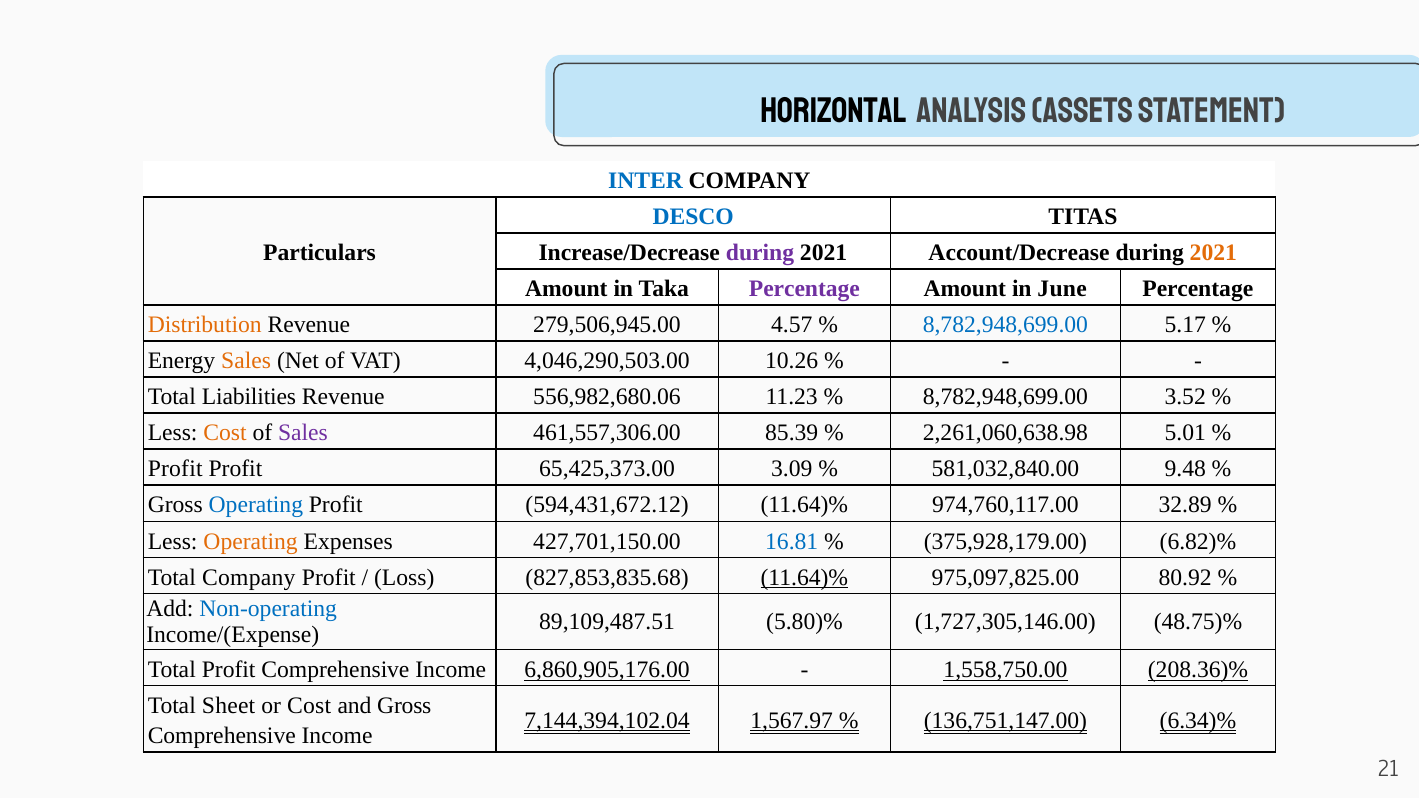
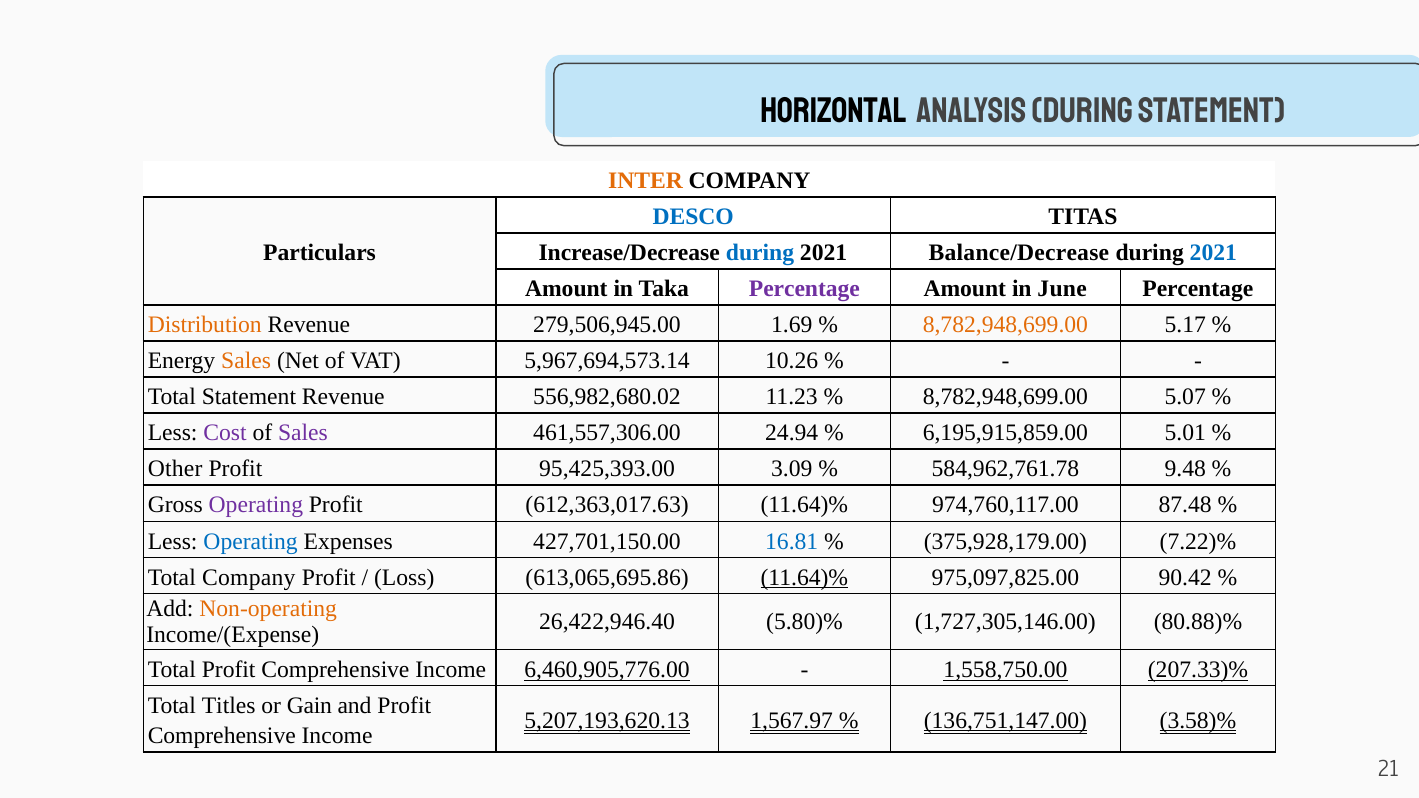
Analysis Assets: Assets -> During (1082, 111)
INTER colour: blue -> orange (646, 181)
during colour: purple -> blue (760, 253)
Account/Decrease: Account/Decrease -> Balance/Decrease (1019, 253)
2021 colour: orange -> blue (1213, 253)
4.57: 4.57 -> 1.69 (792, 325)
8,782,948,699.00 colour: blue -> orange (1005, 325)
4,046,290,503.00: 4,046,290,503.00 -> 5,967,694,573.14 (607, 361)
Total Liabilities: Liabilities -> Statement (249, 397)
556,982,680.06: 556,982,680.06 -> 556,982,680.02 (607, 397)
3.52: 3.52 -> 5.07 (1185, 397)
Cost colour: orange -> purple (225, 433)
85.39: 85.39 -> 24.94 (792, 433)
2,261,060,638.98: 2,261,060,638.98 -> 6,195,915,859.00 (1005, 433)
Profit: Profit -> Other (175, 469)
65,425,373.00: 65,425,373.00 -> 95,425,393.00 (607, 469)
581,032,840.00: 581,032,840.00 -> 584,962,761.78 (1005, 469)
Operating colour: blue -> purple (256, 505)
594,431,672.12: 594,431,672.12 -> 612,363,017.63 (607, 505)
32.89: 32.89 -> 87.48 (1185, 505)
Operating colour: orange -> blue (251, 541)
6.82)%: 6.82)% -> 7.22)% (1198, 541)
827,853,835.68: 827,853,835.68 -> 613,065,695.86 (607, 577)
80.92: 80.92 -> 90.42 (1185, 577)
Non-operating colour: blue -> orange (268, 609)
89,109,487.51: 89,109,487.51 -> 26,422,946.40 (607, 622)
48.75)%: 48.75)% -> 80.88)% (1198, 622)
6,860,905,176.00: 6,860,905,176.00 -> 6,460,905,776.00 (607, 670)
208.36)%: 208.36)% -> 207.33)% (1198, 670)
Sheet: Sheet -> Titles (229, 706)
or Cost: Cost -> Gain (309, 706)
and Gross: Gross -> Profit (404, 706)
7,144,394,102.04: 7,144,394,102.04 -> 5,207,193,620.13 (607, 721)
6.34)%: 6.34)% -> 3.58)% (1198, 721)
